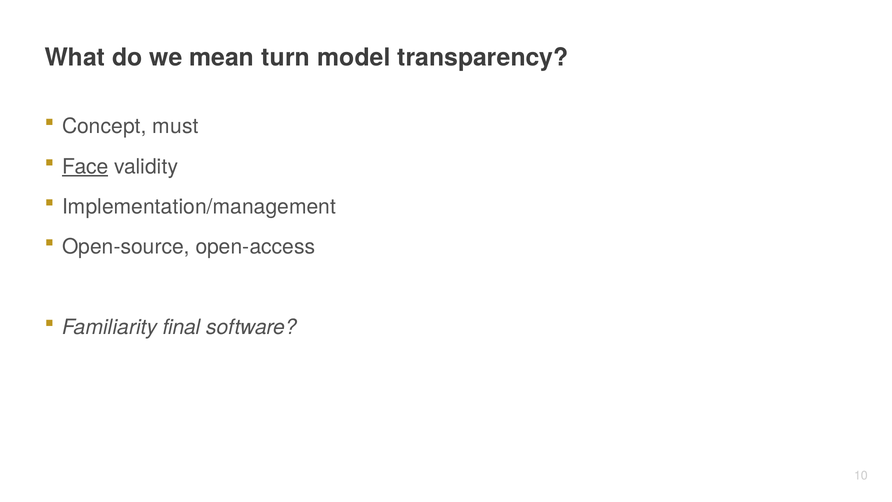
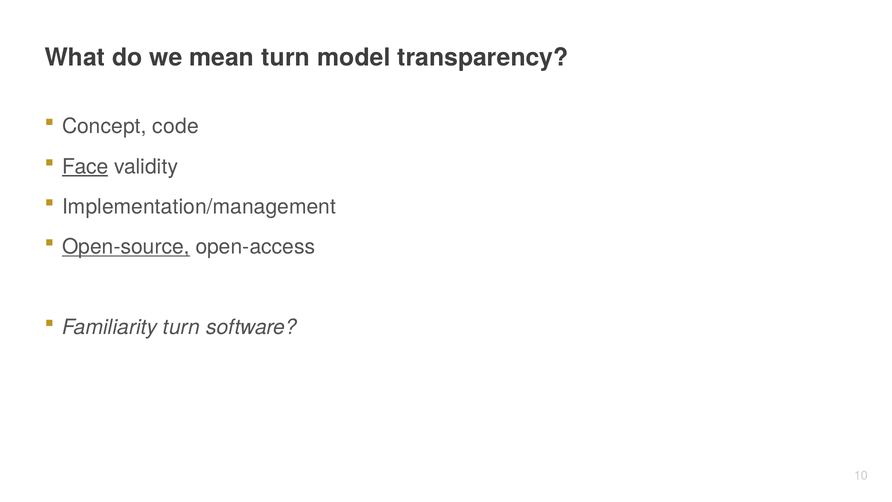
must: must -> code (176, 126)
Open-source underline: none -> present (126, 247)
Familiarity final: final -> turn (181, 327)
